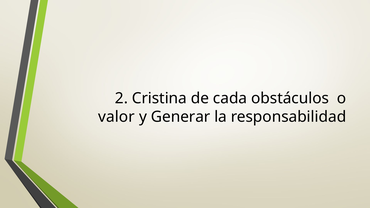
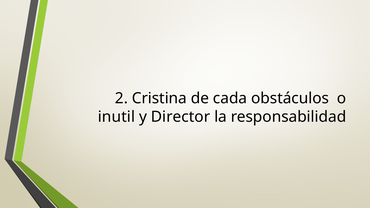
valor: valor -> inutil (116, 117)
Generar: Generar -> Director (181, 117)
